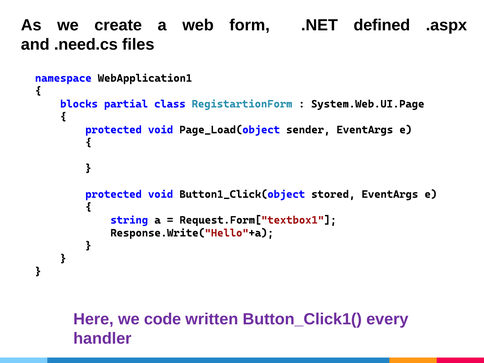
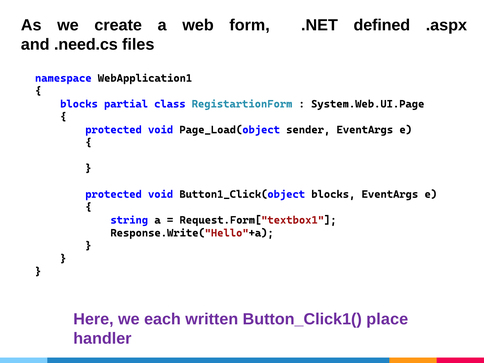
Button1_Click(object stored: stored -> blocks (333, 194)
code: code -> each (162, 319)
every: every -> place (387, 319)
